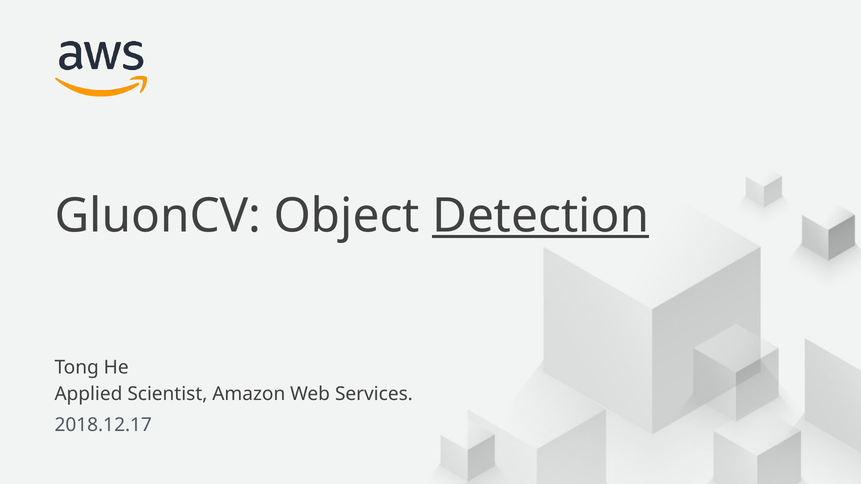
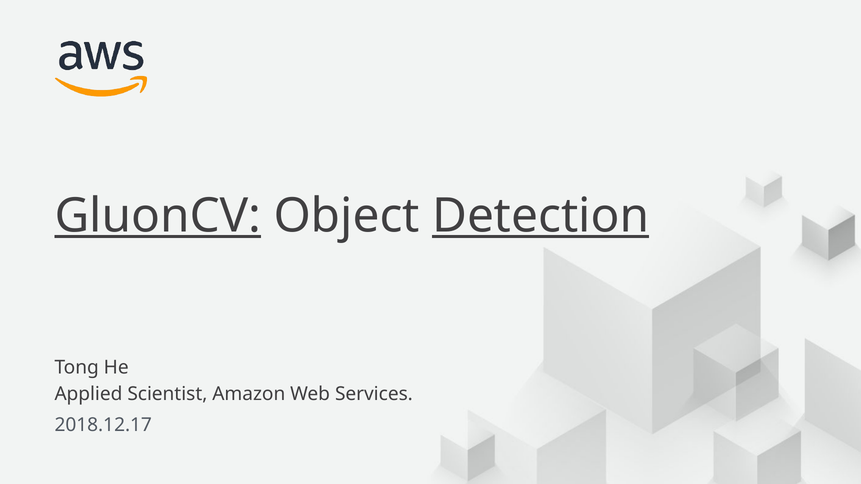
GluonCV underline: none -> present (158, 216)
